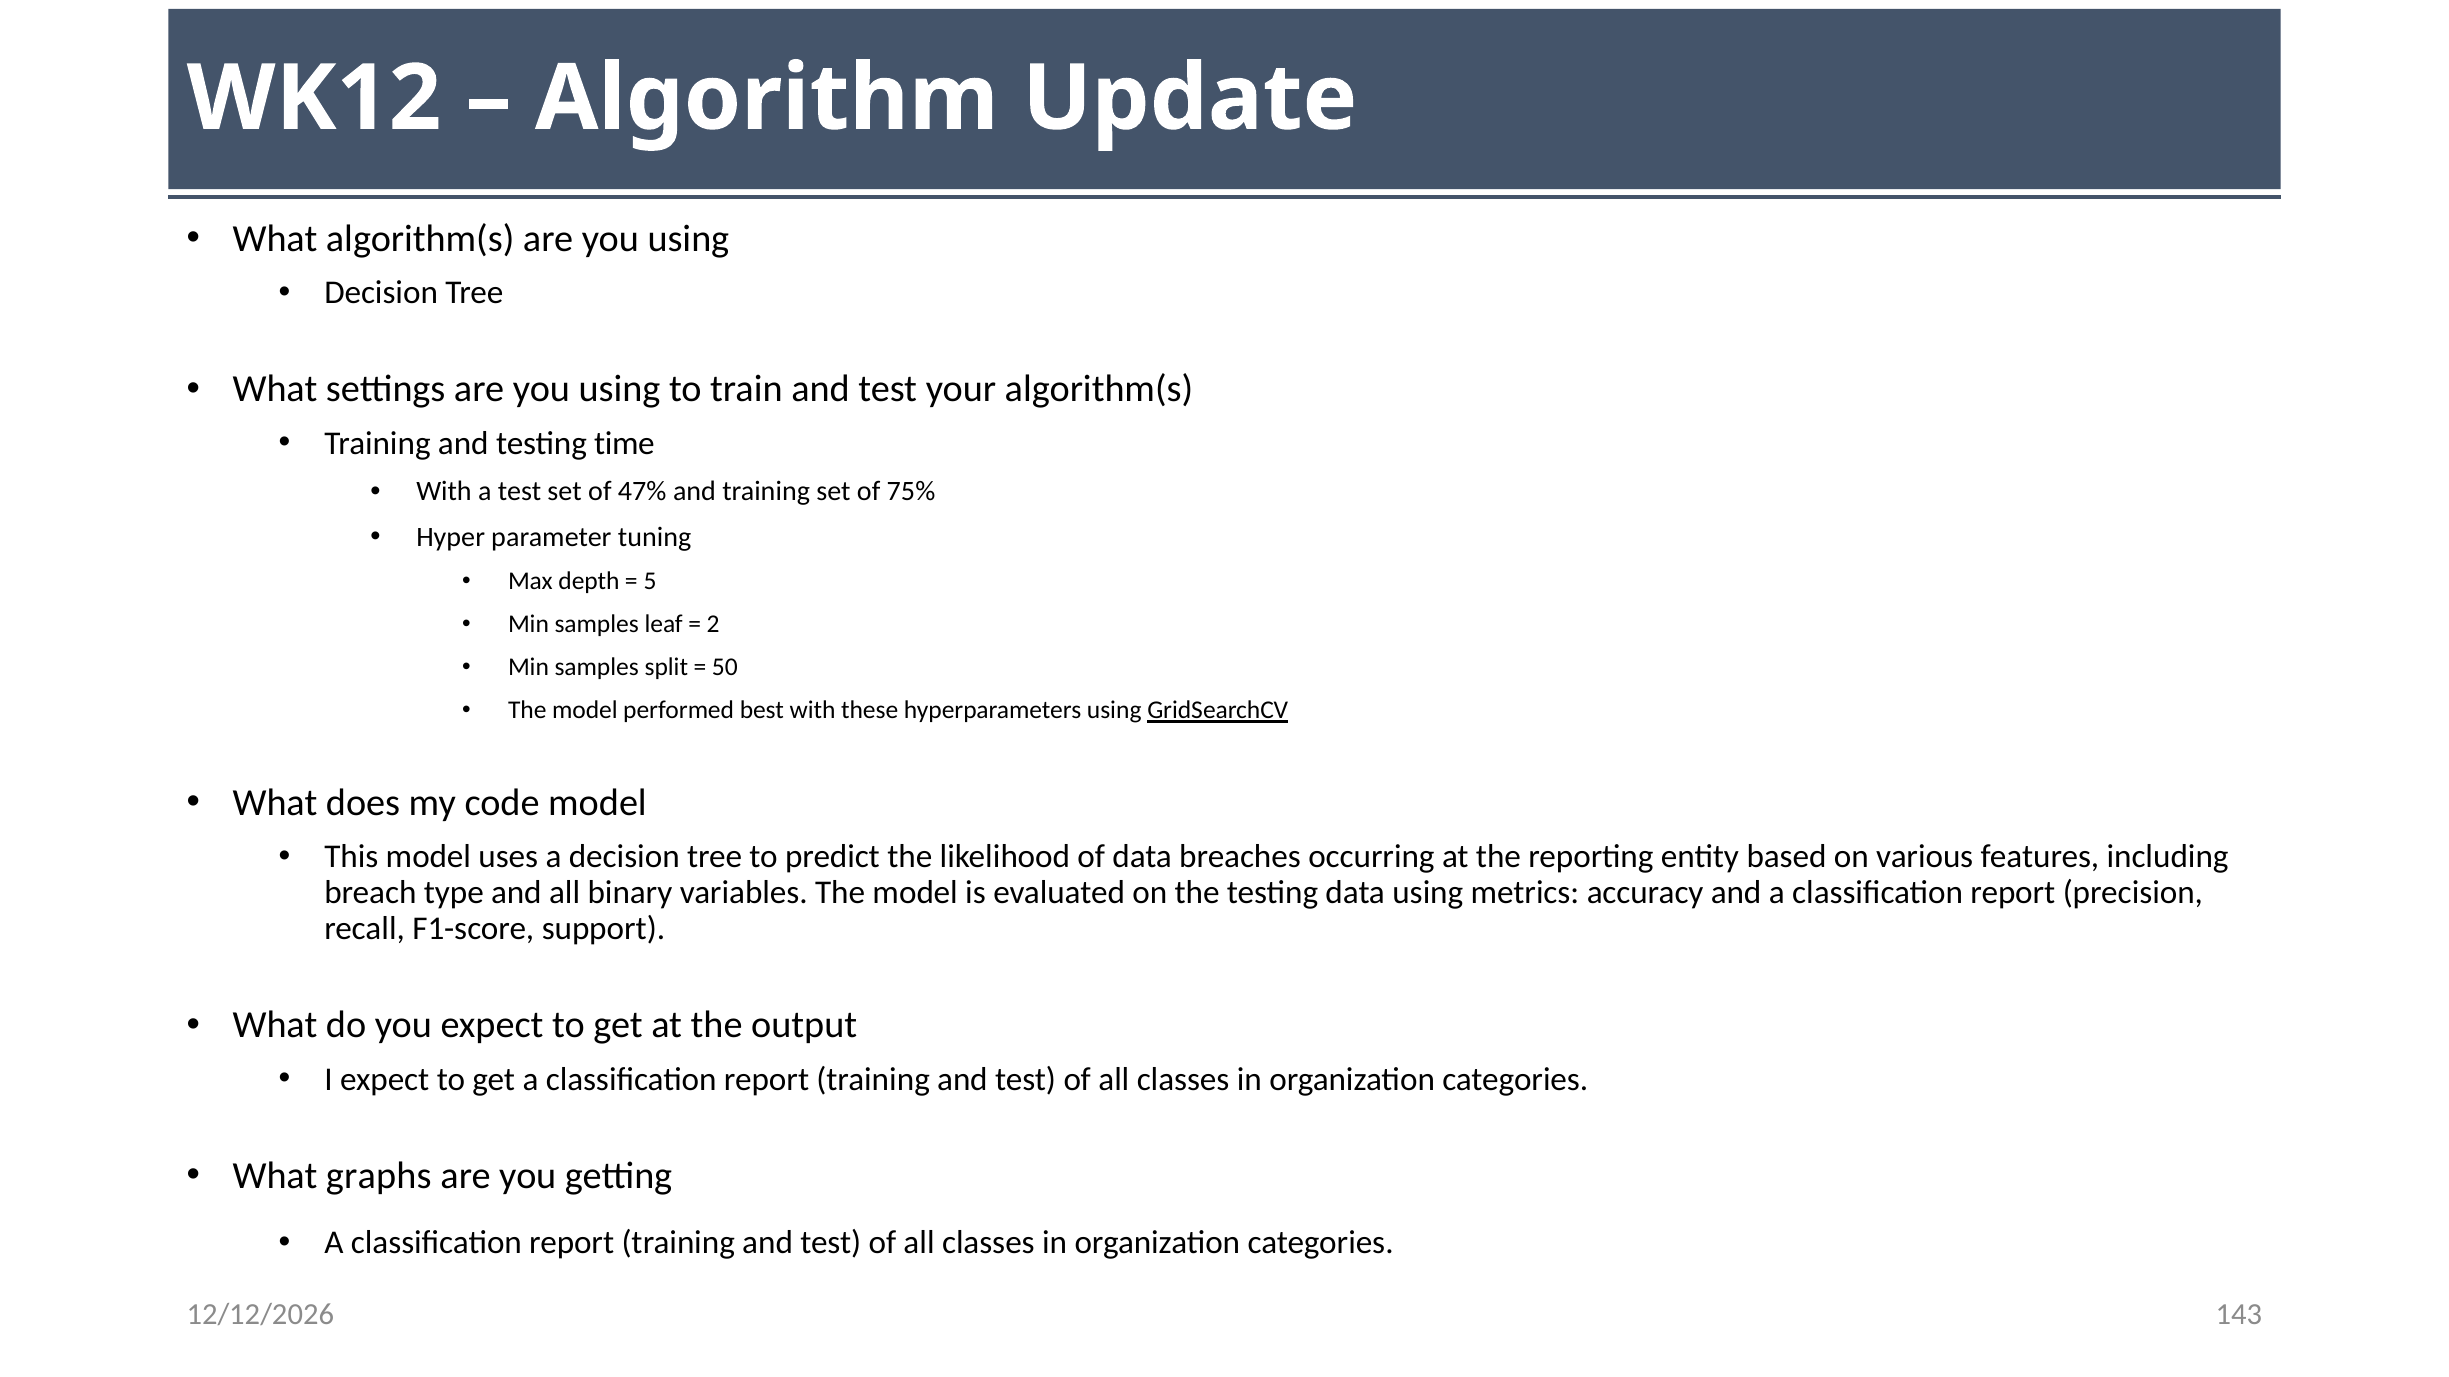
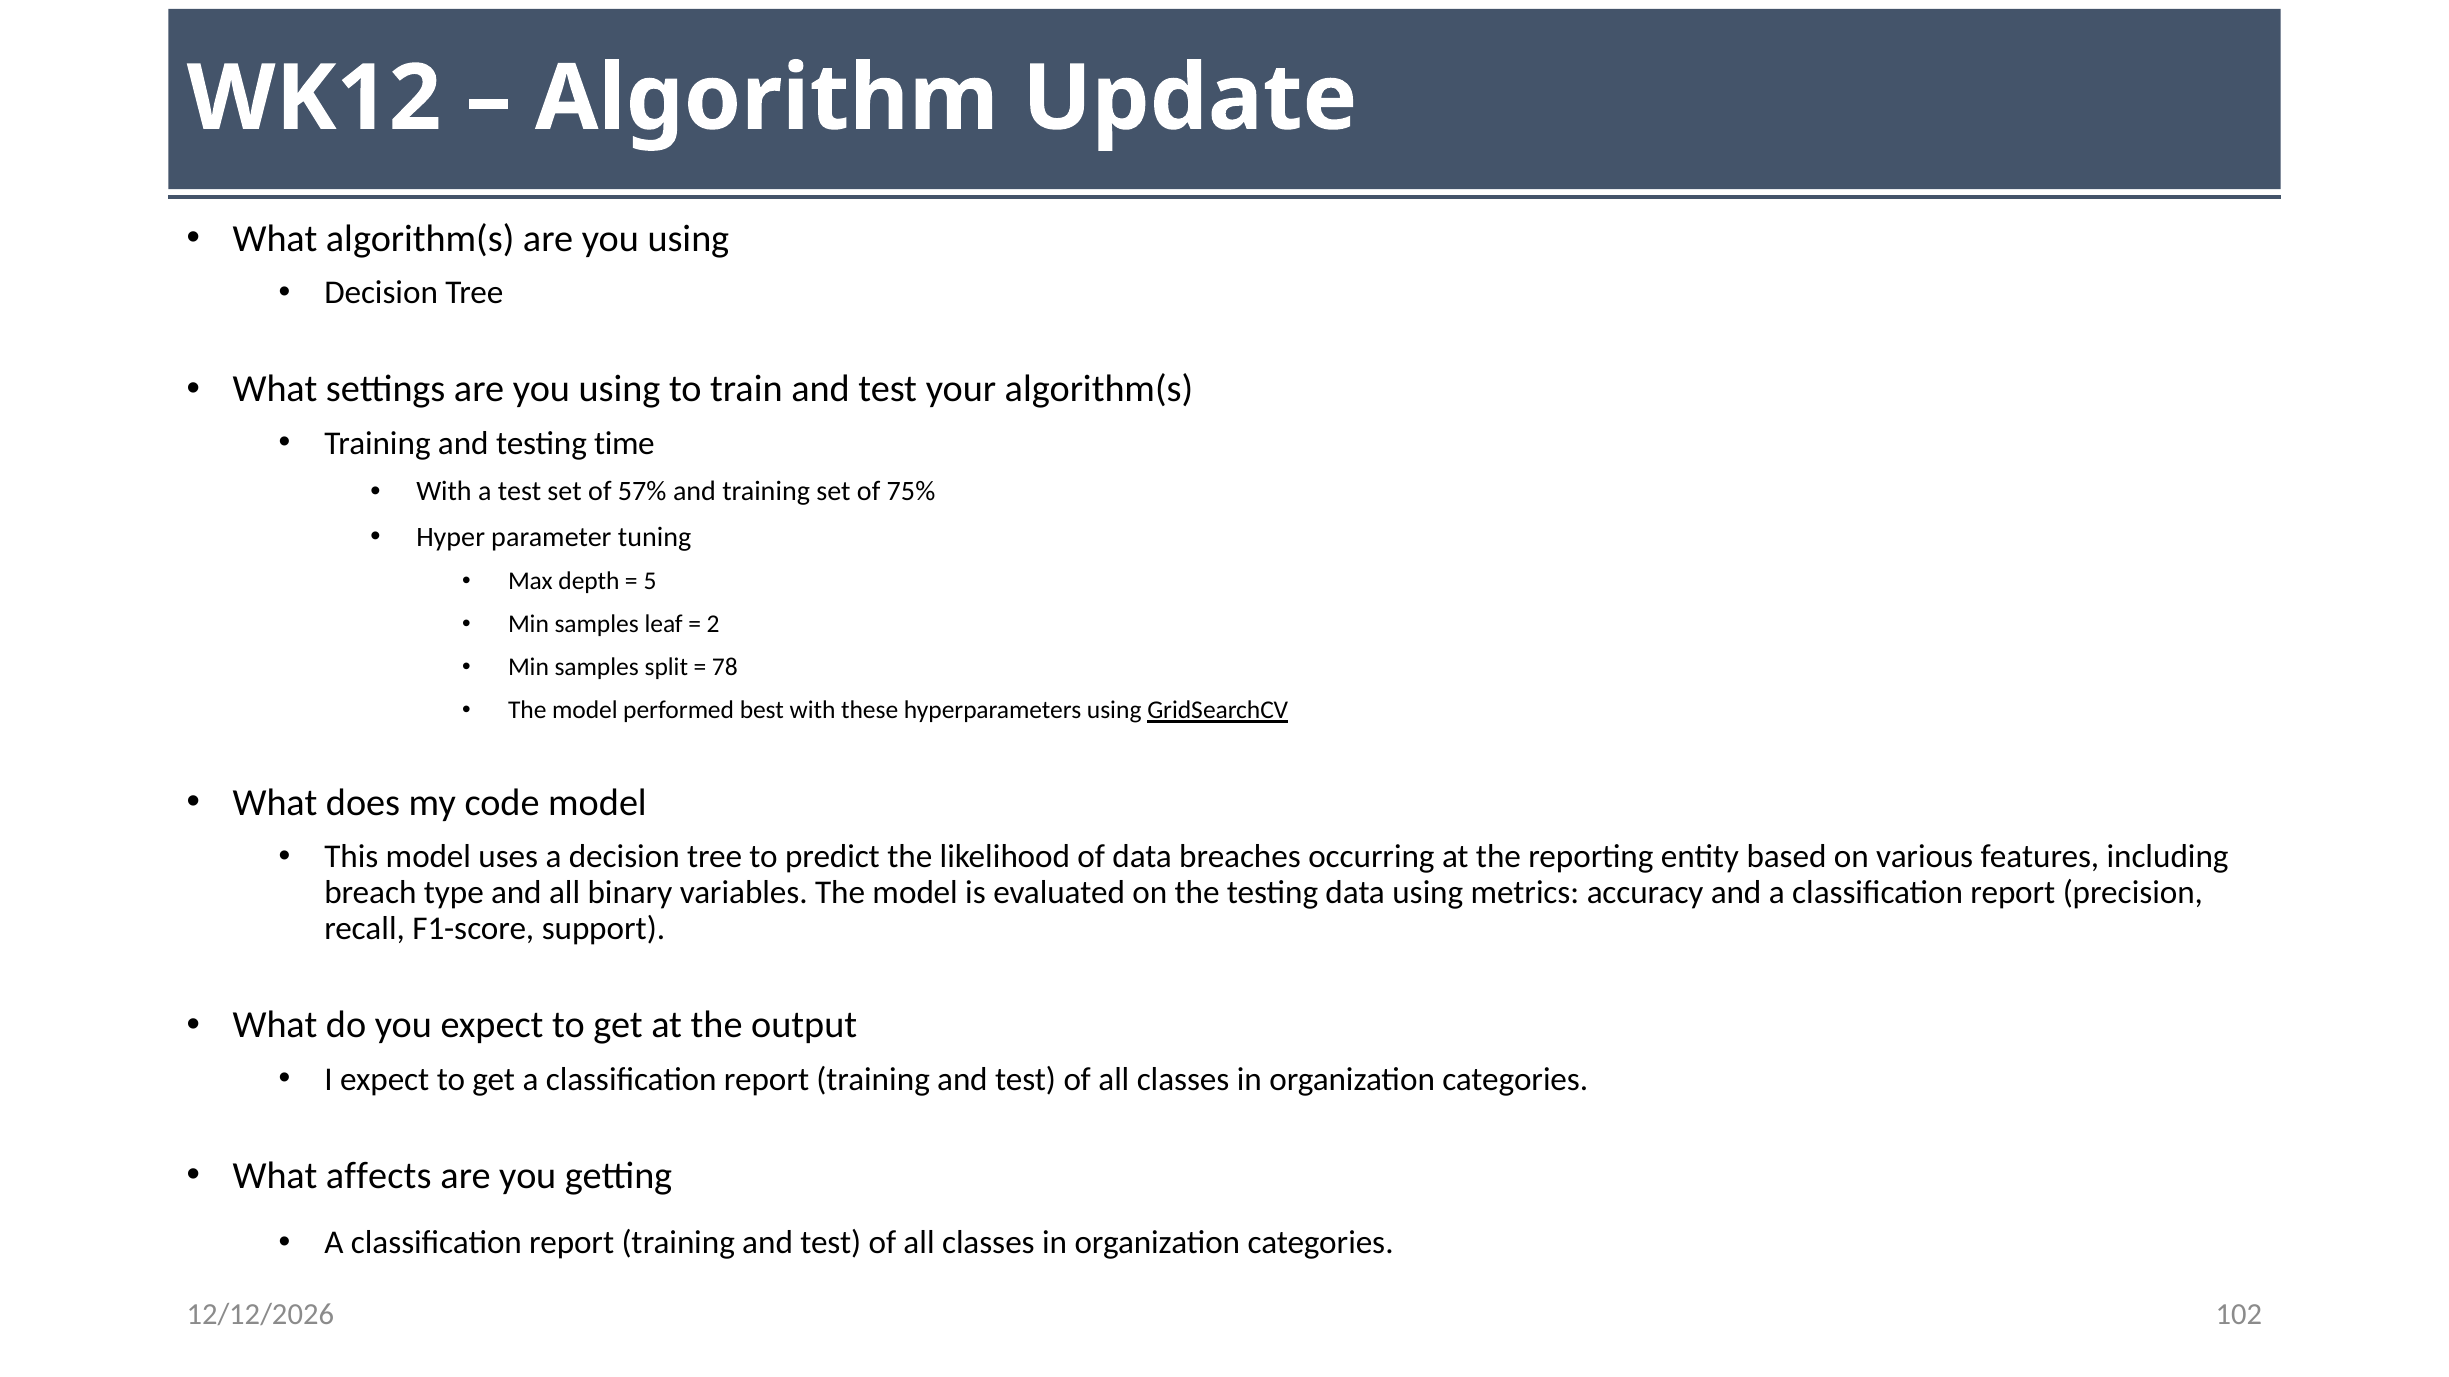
47%: 47% -> 57% (642, 492)
50: 50 -> 78 (725, 668)
graphs: graphs -> affects (379, 1176)
143: 143 -> 102 (2239, 1315)
